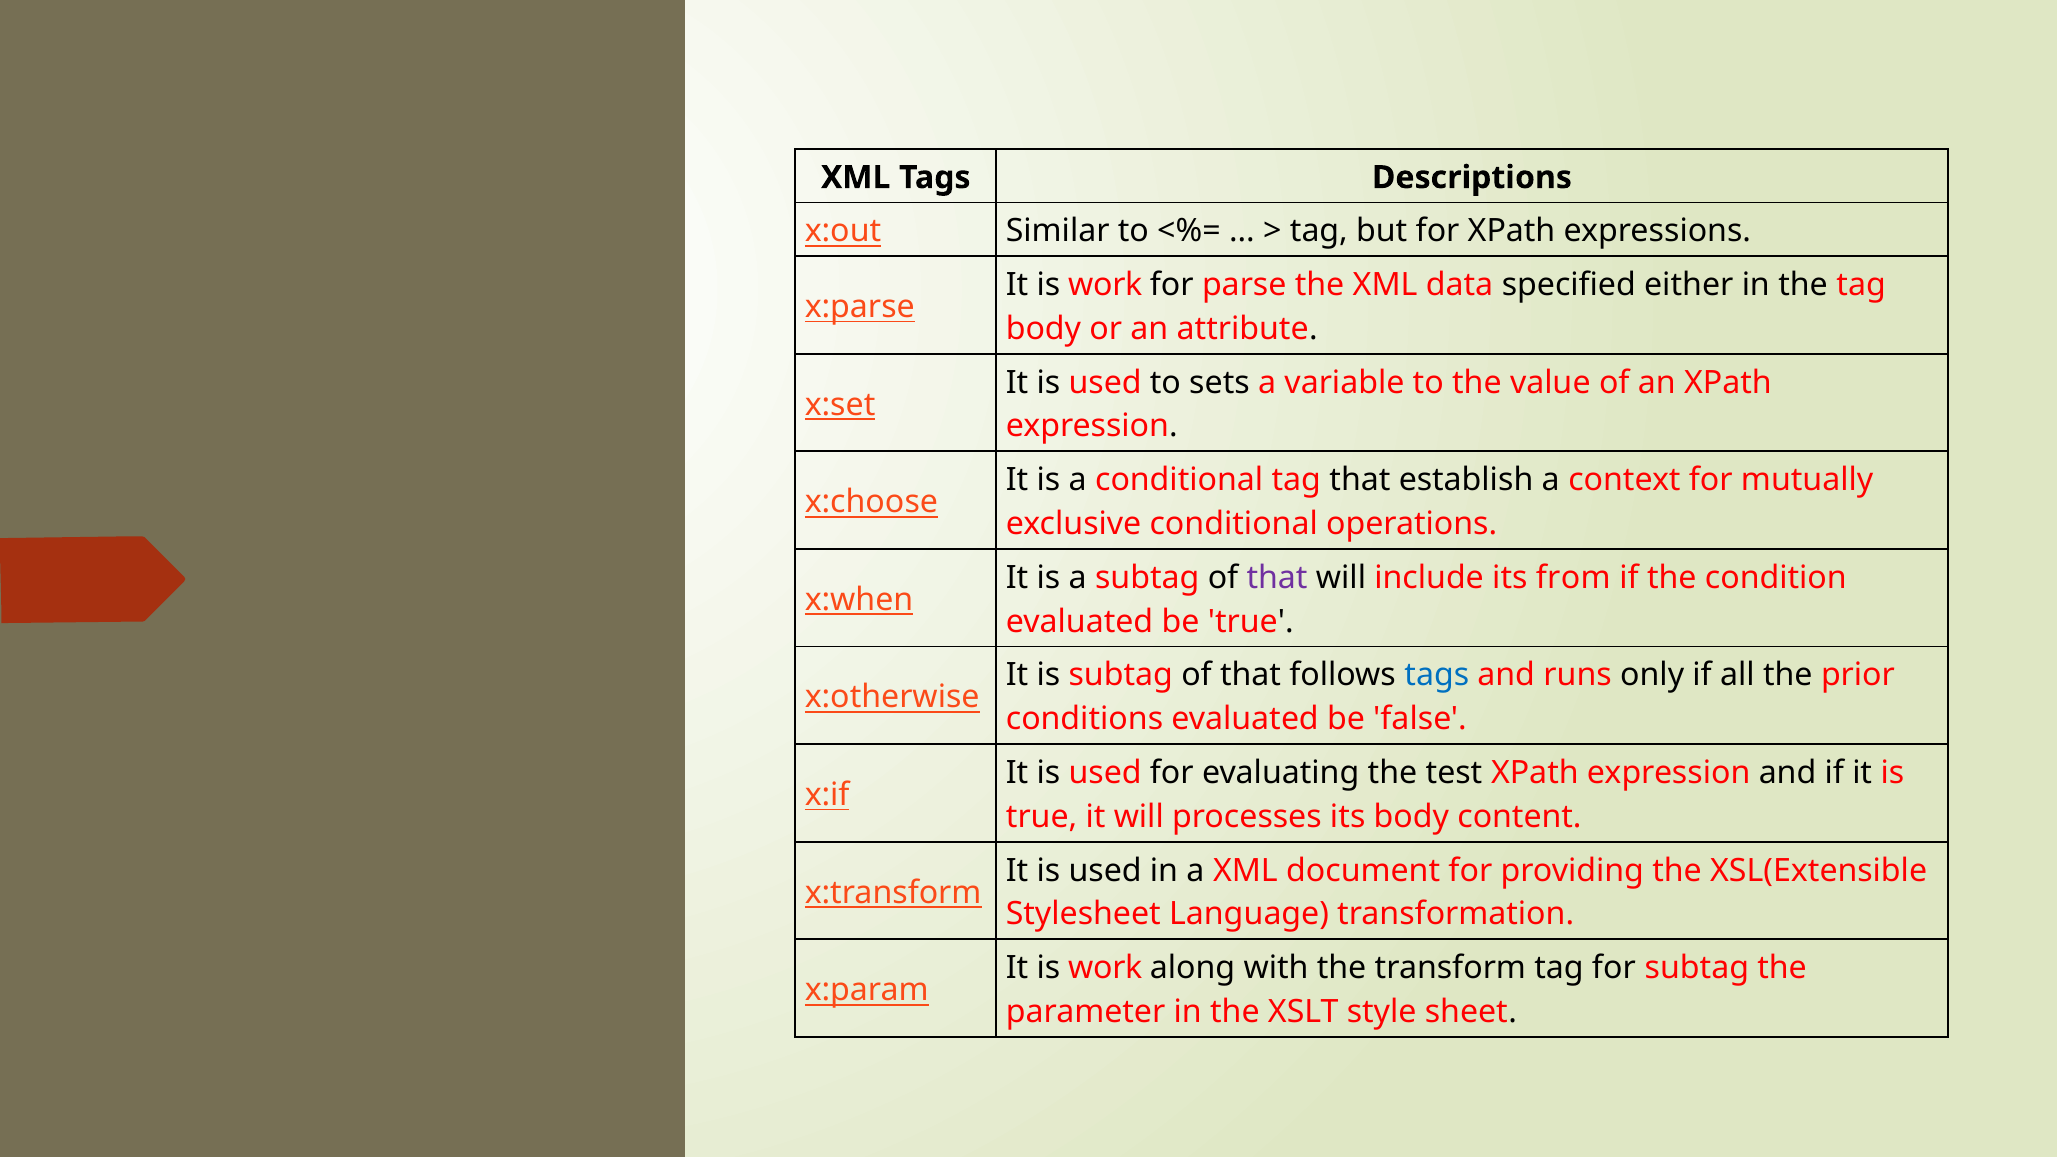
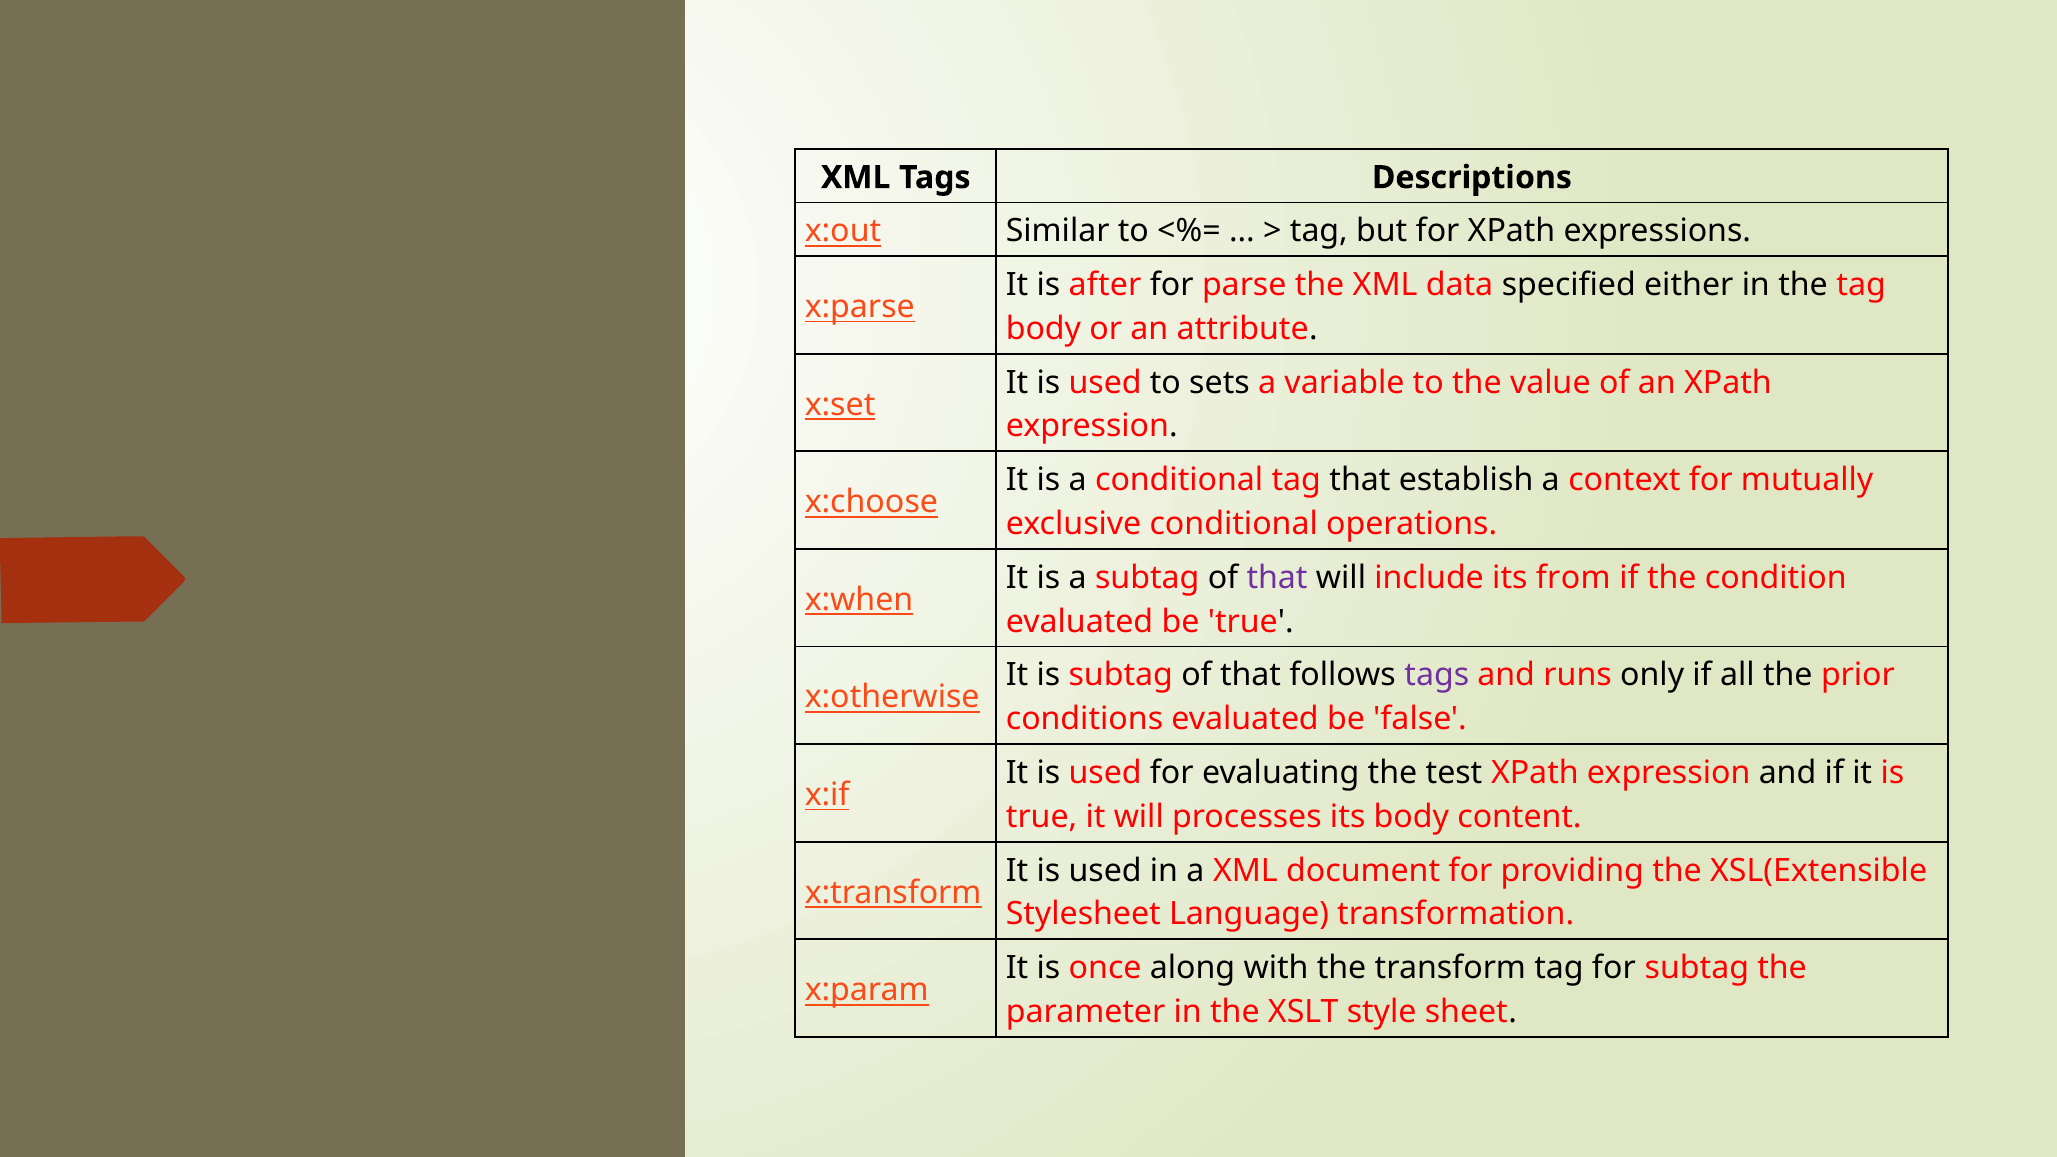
work: work -> after (1105, 285)
tags colour: blue -> purple (1437, 675)
work: work -> once (1105, 968)
